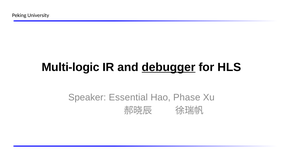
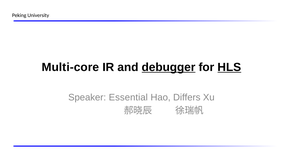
Multi-logic: Multi-logic -> Multi-core (70, 67)
HLS underline: none -> present (229, 67)
Phase: Phase -> Differs (187, 98)
